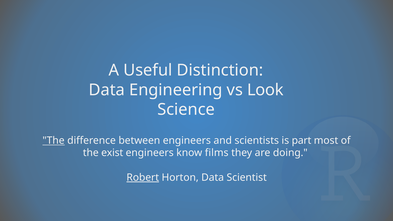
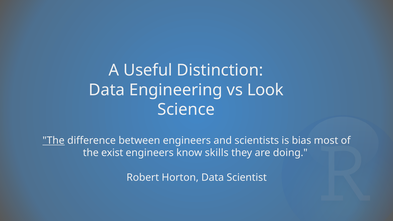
part: part -> bias (301, 141)
films: films -> skills (217, 153)
Robert underline: present -> none (143, 177)
